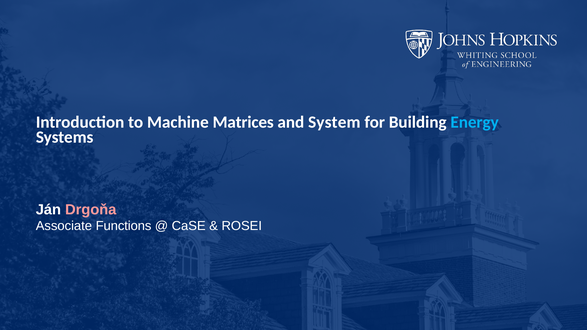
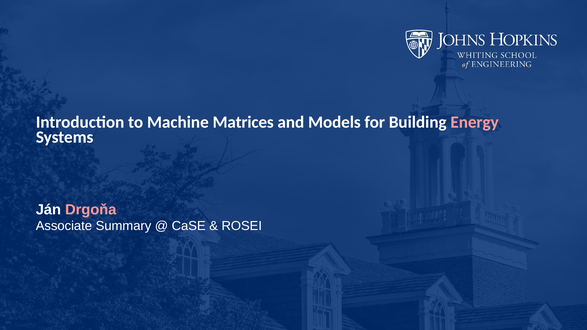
System: System -> Models (334, 122)
Energy colour: light blue -> pink (475, 122)
Functions: Functions -> Summary (124, 226)
